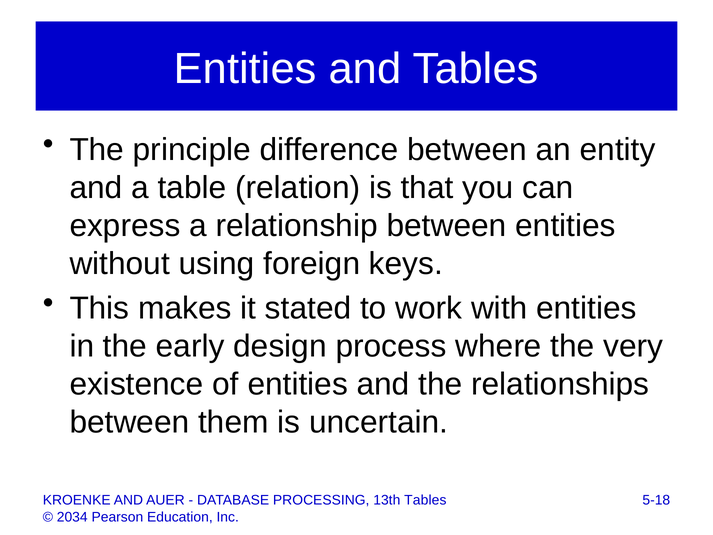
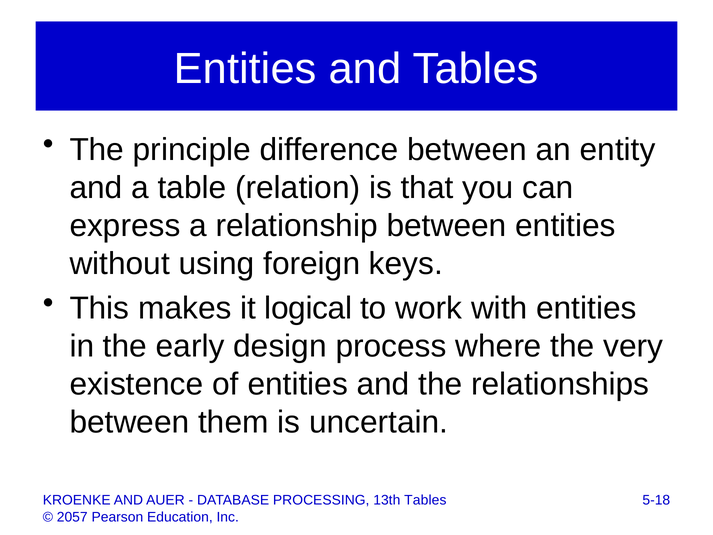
stated: stated -> logical (308, 308)
2034: 2034 -> 2057 (72, 517)
